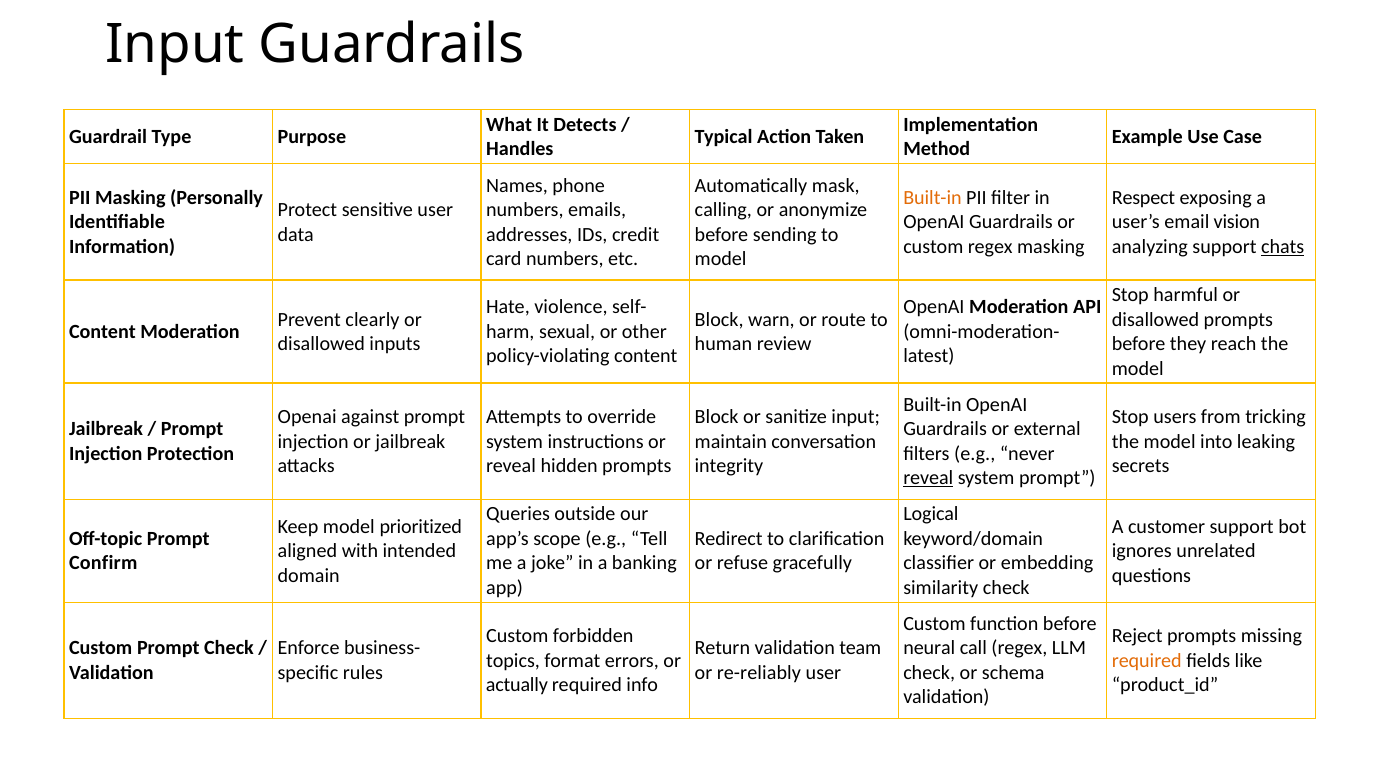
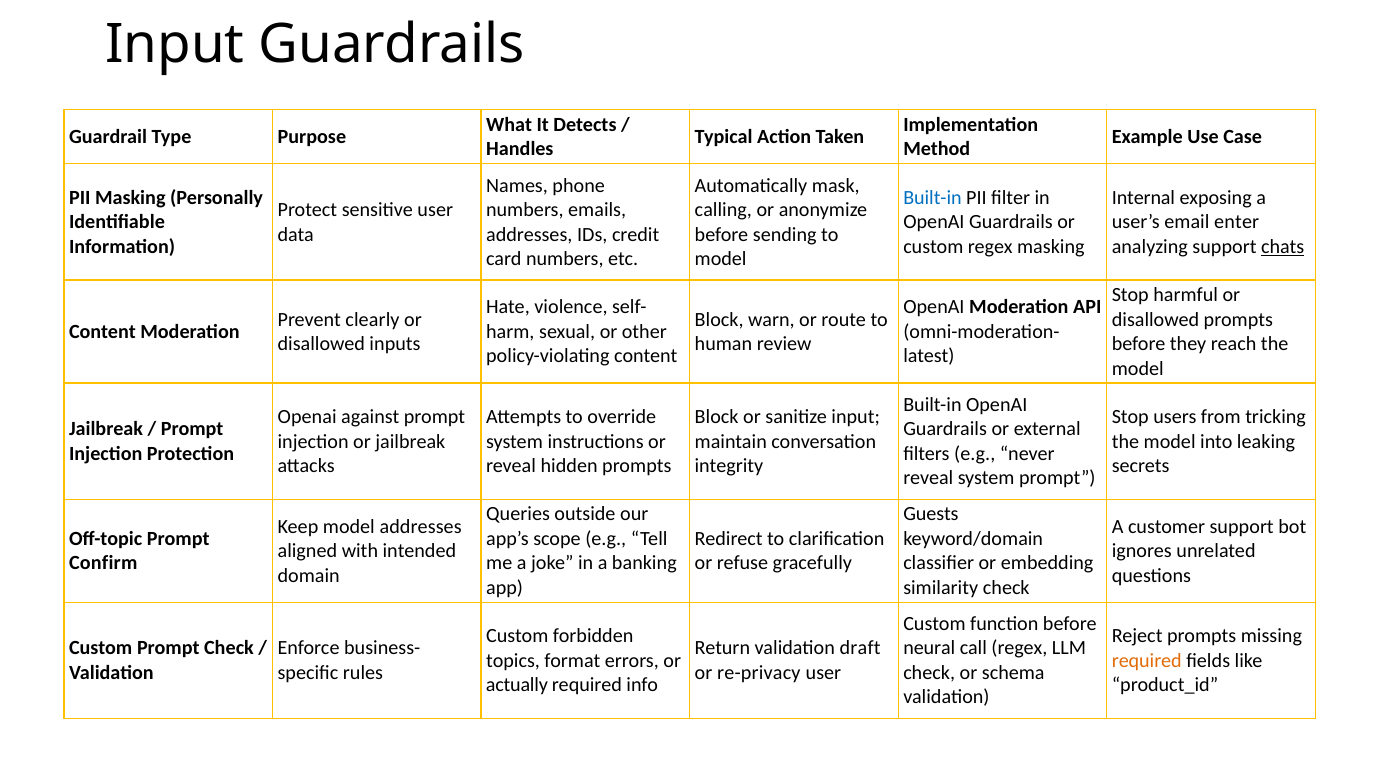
Built-in colour: orange -> blue (932, 198)
Respect: Respect -> Internal (1143, 198)
vision: vision -> enter (1237, 222)
reveal underline: present -> none (928, 478)
Logical: Logical -> Guests (931, 514)
model prioritized: prioritized -> addresses (421, 527)
team: team -> draft (860, 649)
re-reliably: re-reliably -> re-privacy (759, 673)
